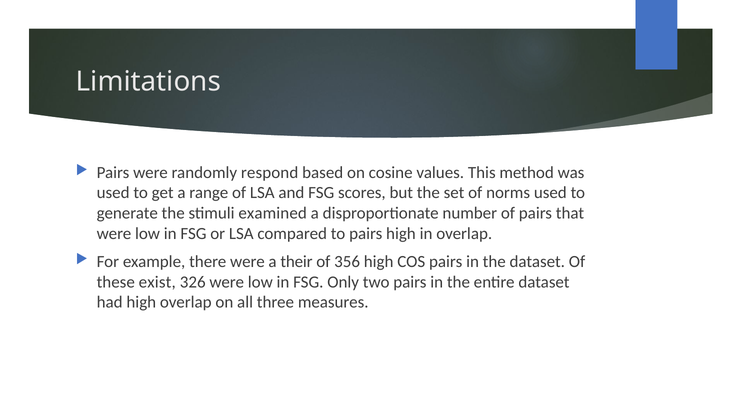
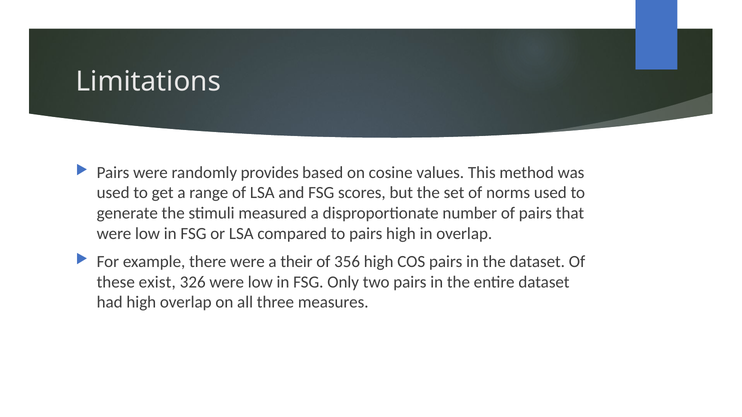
respond: respond -> provides (270, 173)
examined: examined -> measured (273, 213)
